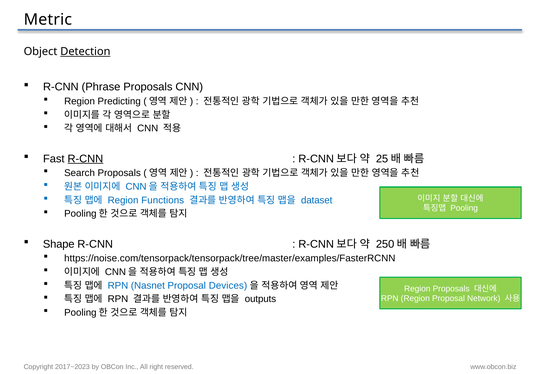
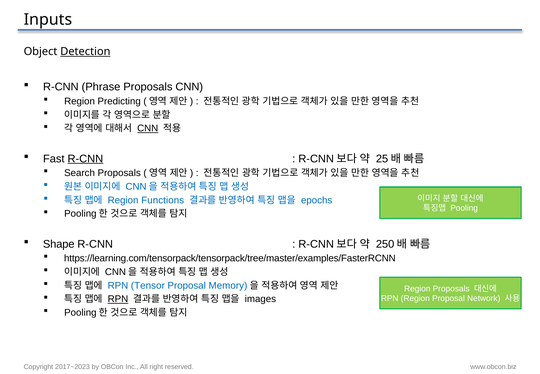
Metric: Metric -> Inputs (48, 19)
CNN underline: none -> present (148, 128)
dataset: dataset -> epochs (317, 200)
https://noise.com/tensorpack/tensorpack/tree/master/examples/FasterRCNN: https://noise.com/tensorpack/tensorpack/tree/master/examples/FasterRCNN -> https://learning.com/tensorpack/tensorpack/tree/master/examples/FasterRCNN (230, 258)
Nasnet: Nasnet -> Tensor (148, 285)
Devices: Devices -> Memory (228, 285)
RPN underline: none -> present (118, 299)
outputs: outputs -> images (260, 299)
